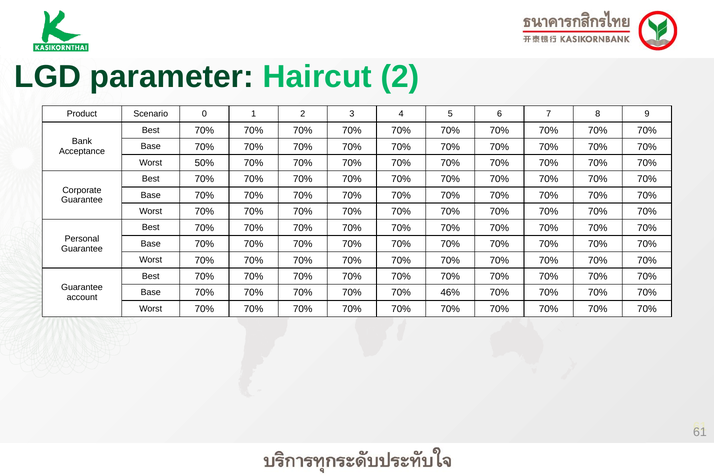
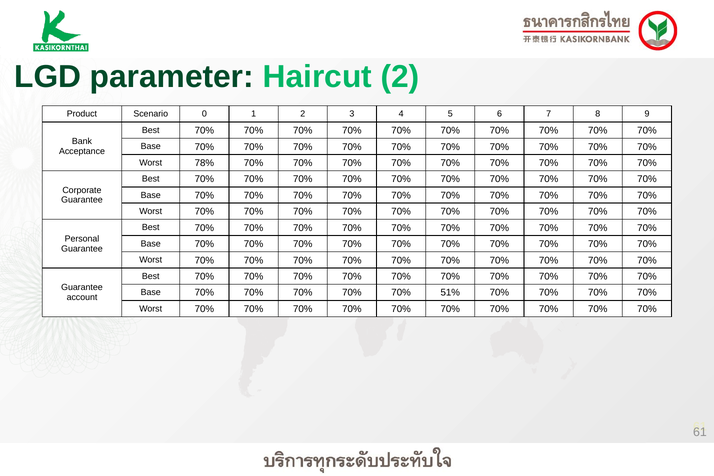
50%: 50% -> 78% (204, 163)
46%: 46% -> 51% (450, 293)
